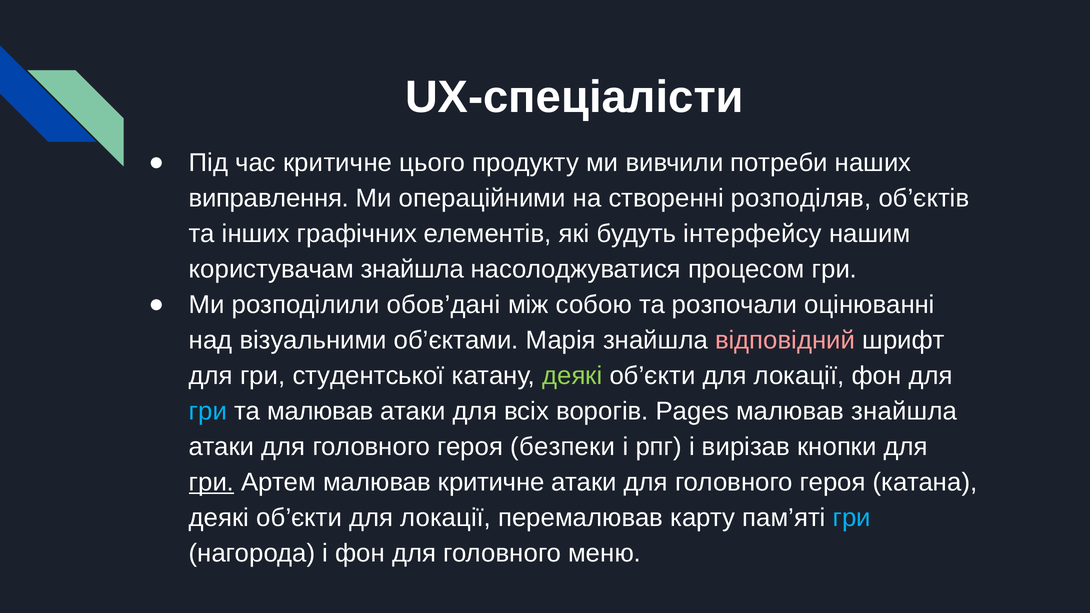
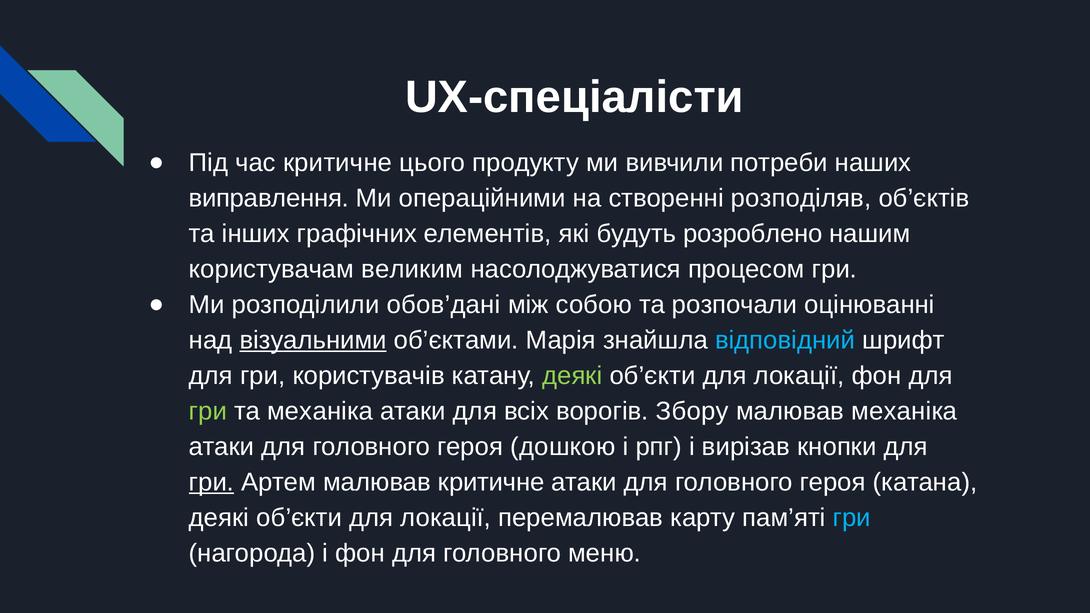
інтерфейсу: інтерфейсу -> розроблено (753, 234)
користувачам знайшла: знайшла -> великим (412, 269)
візуальними underline: none -> present (313, 340)
відповідний colour: pink -> light blue (785, 340)
студентської: студентської -> користувачів (369, 376)
гри colour: light blue -> light green (208, 411)
та малював: малював -> механіка (320, 411)
Pages: Pages -> Збору (692, 411)
малював знайшла: знайшла -> механіка (904, 411)
безпеки: безпеки -> дошкою (563, 447)
